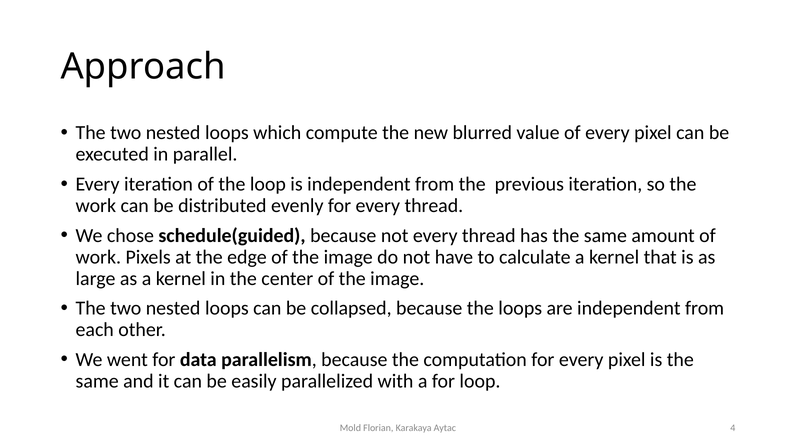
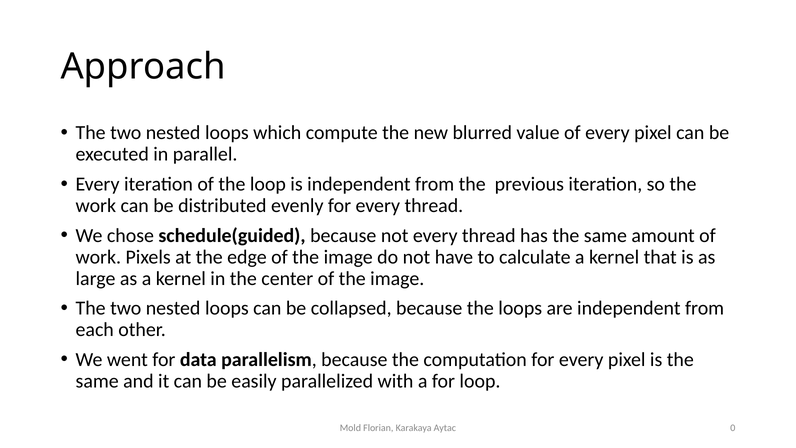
4: 4 -> 0 (733, 427)
